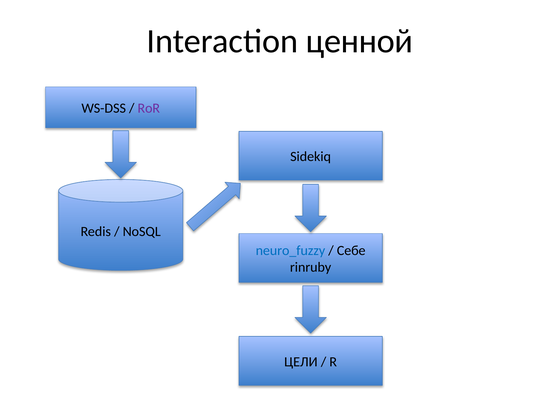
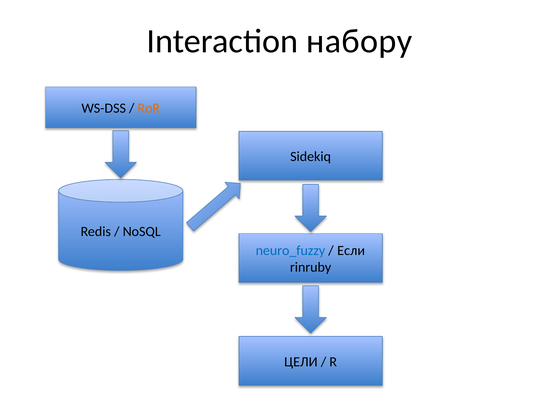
ценной: ценной -> набору (359, 41)
RoR colour: purple -> orange (149, 108)
Себе: Себе -> Если (351, 251)
